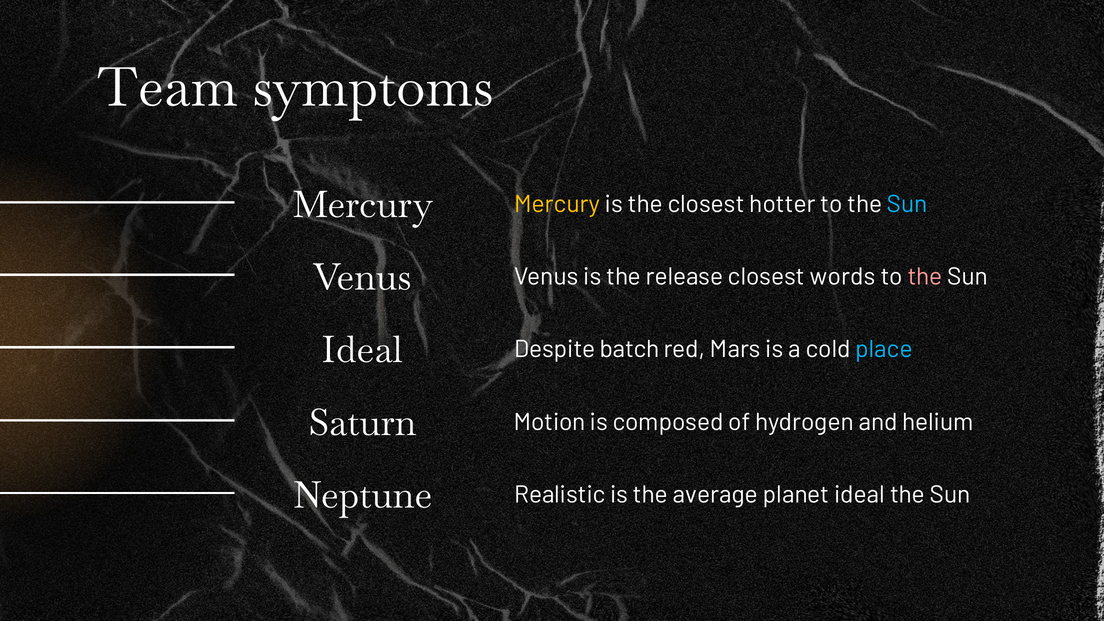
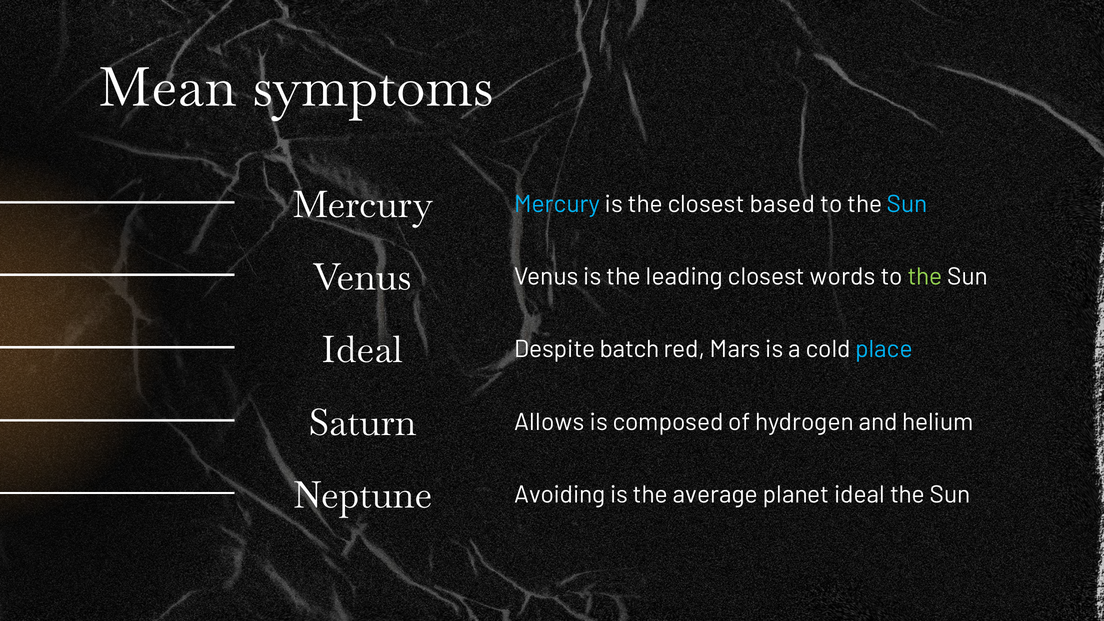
Team: Team -> Mean (168, 88)
Mercury colour: yellow -> light blue (557, 204)
hotter: hotter -> based (782, 204)
release: release -> leading (685, 277)
the colour: pink -> light green (925, 277)
Motion: Motion -> Allows (549, 422)
Realistic: Realistic -> Avoiding (560, 495)
